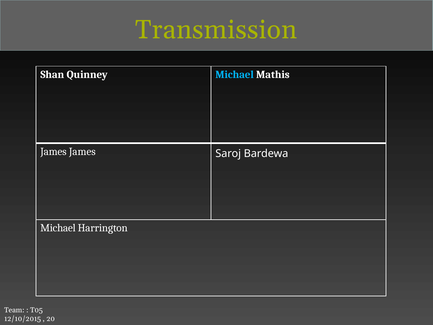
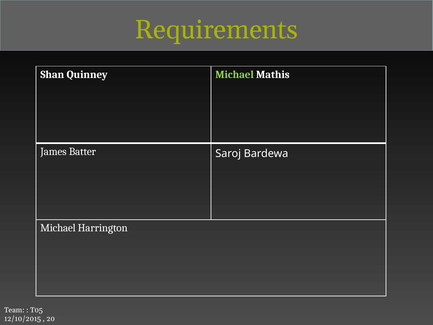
Transmission: Transmission -> Requirements (216, 30)
Michael colour: light blue -> light green (235, 75)
James James: James -> Batter (82, 152)
